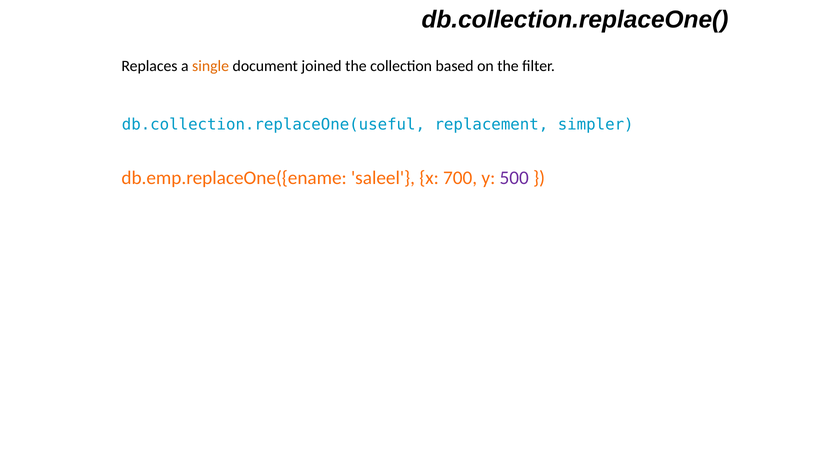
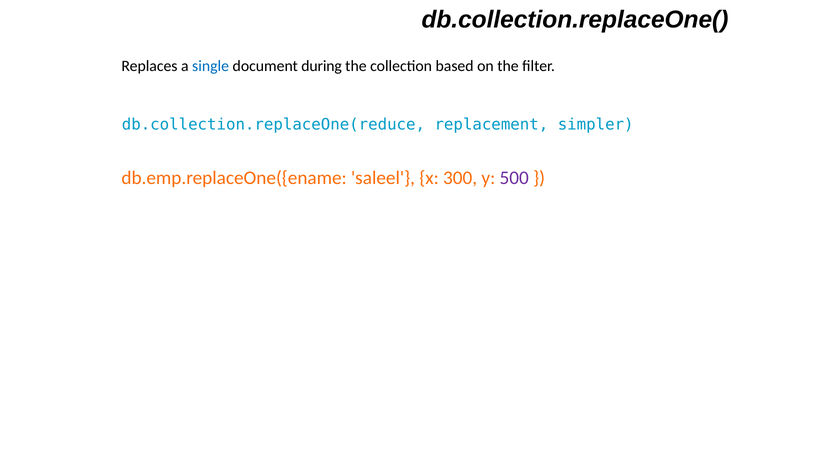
single colour: orange -> blue (211, 66)
joined: joined -> during (322, 66)
db.collection.replaceOne(useful: db.collection.replaceOne(useful -> db.collection.replaceOne(reduce (273, 125)
700: 700 -> 300 (460, 178)
